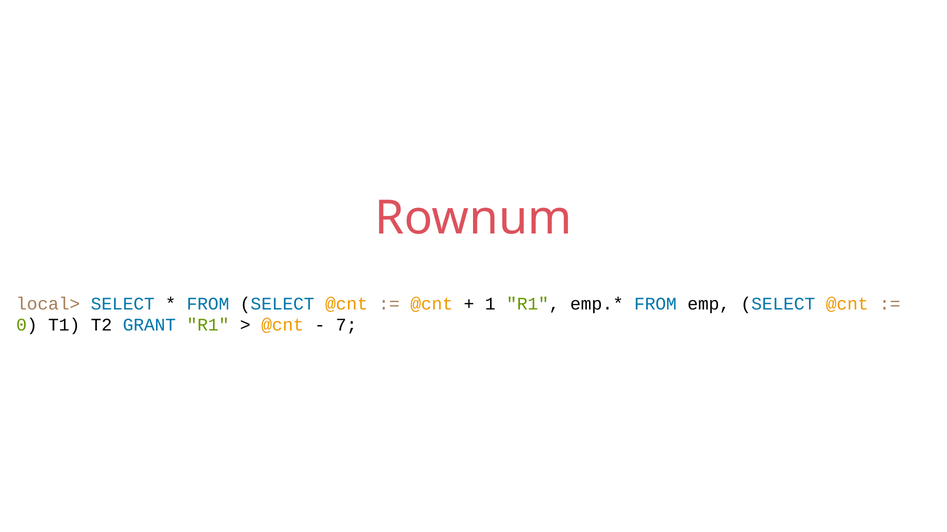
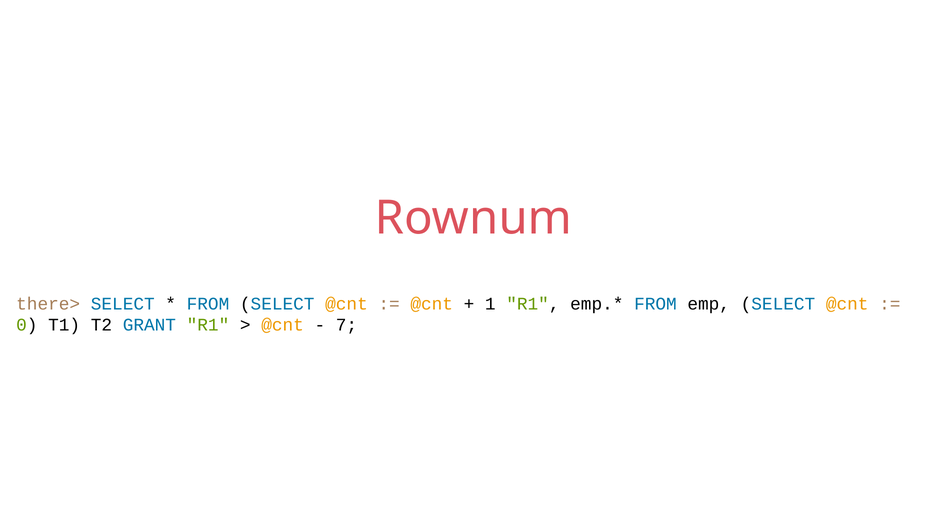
local>: local> -> there> (48, 304)
